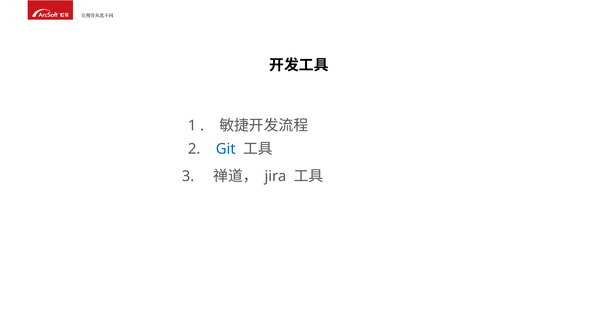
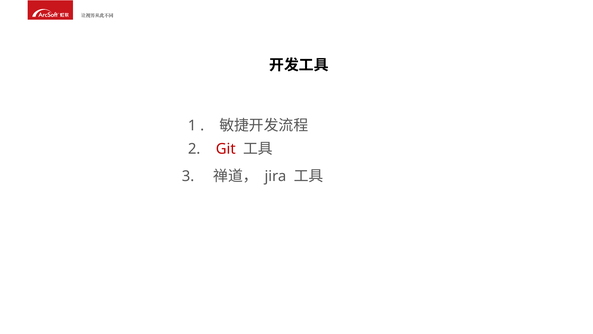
Git colour: blue -> red (226, 149)
